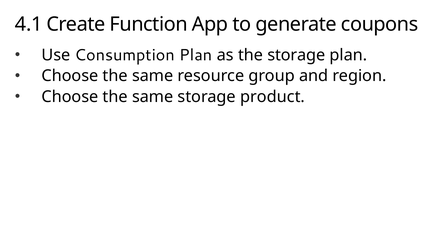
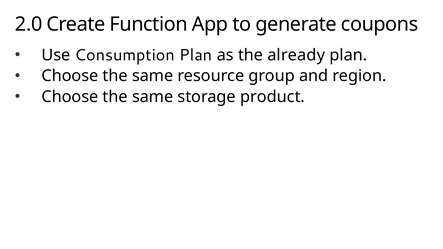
4.1: 4.1 -> 2.0 (29, 24)
the storage: storage -> already (296, 55)
